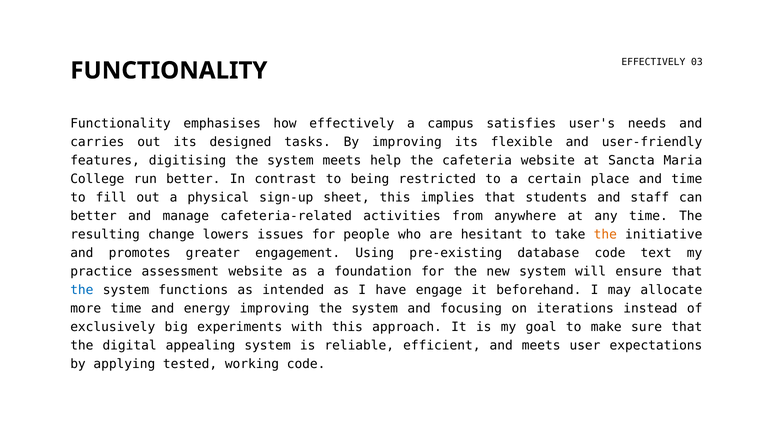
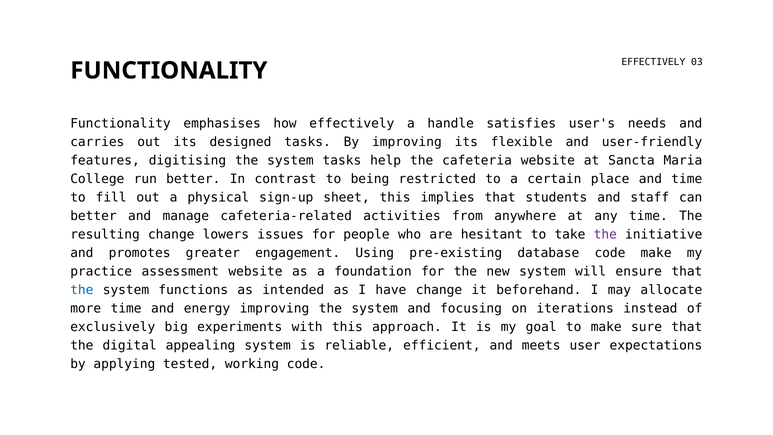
campus: campus -> handle (451, 123)
system meets: meets -> tasks (342, 160)
the colour: orange -> purple (605, 234)
code text: text -> make (656, 253)
have engage: engage -> change (439, 290)
